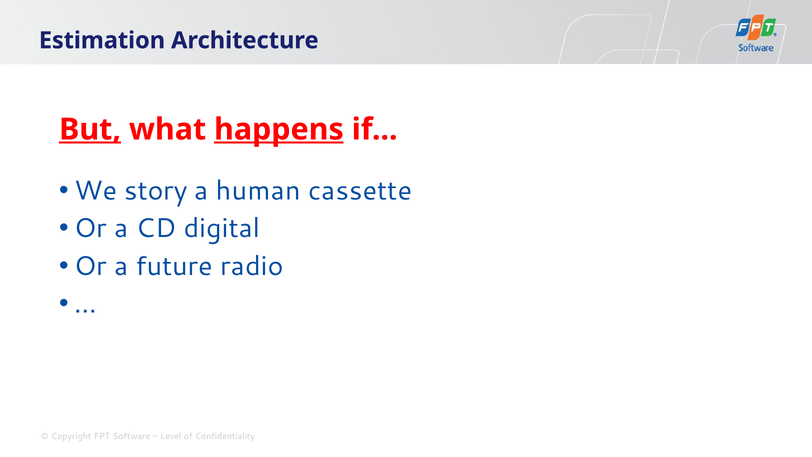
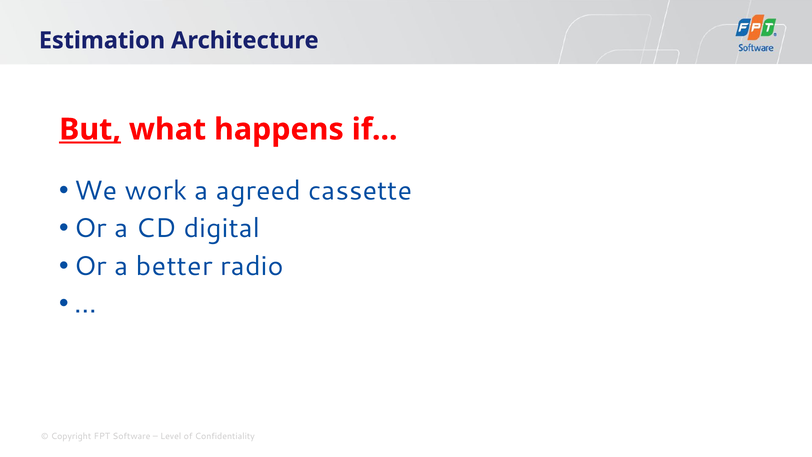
happens underline: present -> none (279, 129)
story: story -> work (156, 191)
human: human -> agreed (258, 191)
future: future -> better (174, 266)
